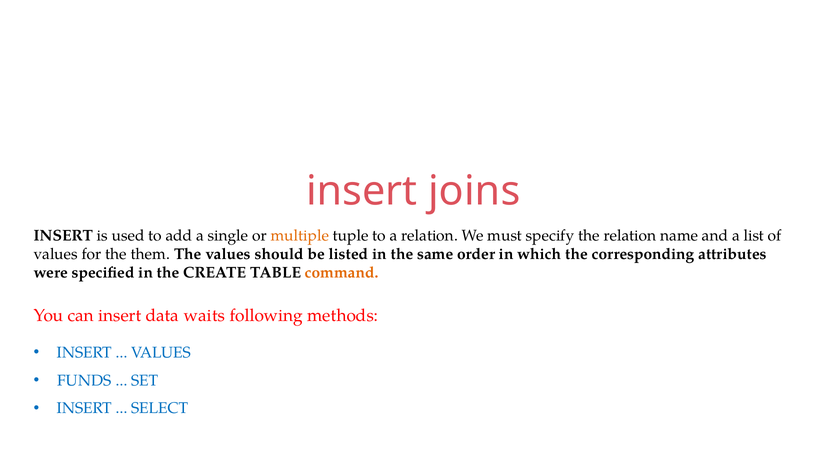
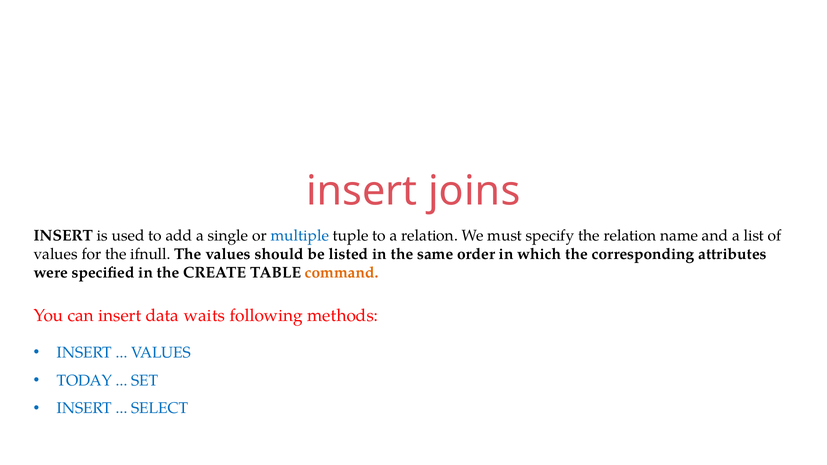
multiple colour: orange -> blue (300, 236)
them: them -> ifnull (150, 254)
FUNDS: FUNDS -> TODAY (85, 381)
